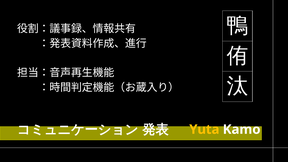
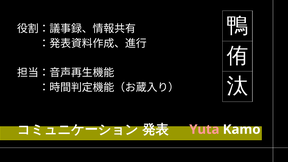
Yuta colour: yellow -> pink (204, 129)
